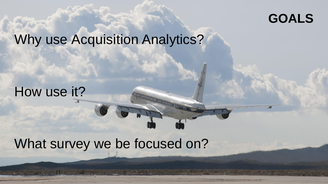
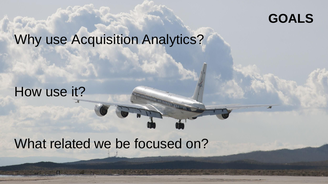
survey: survey -> related (70, 144)
